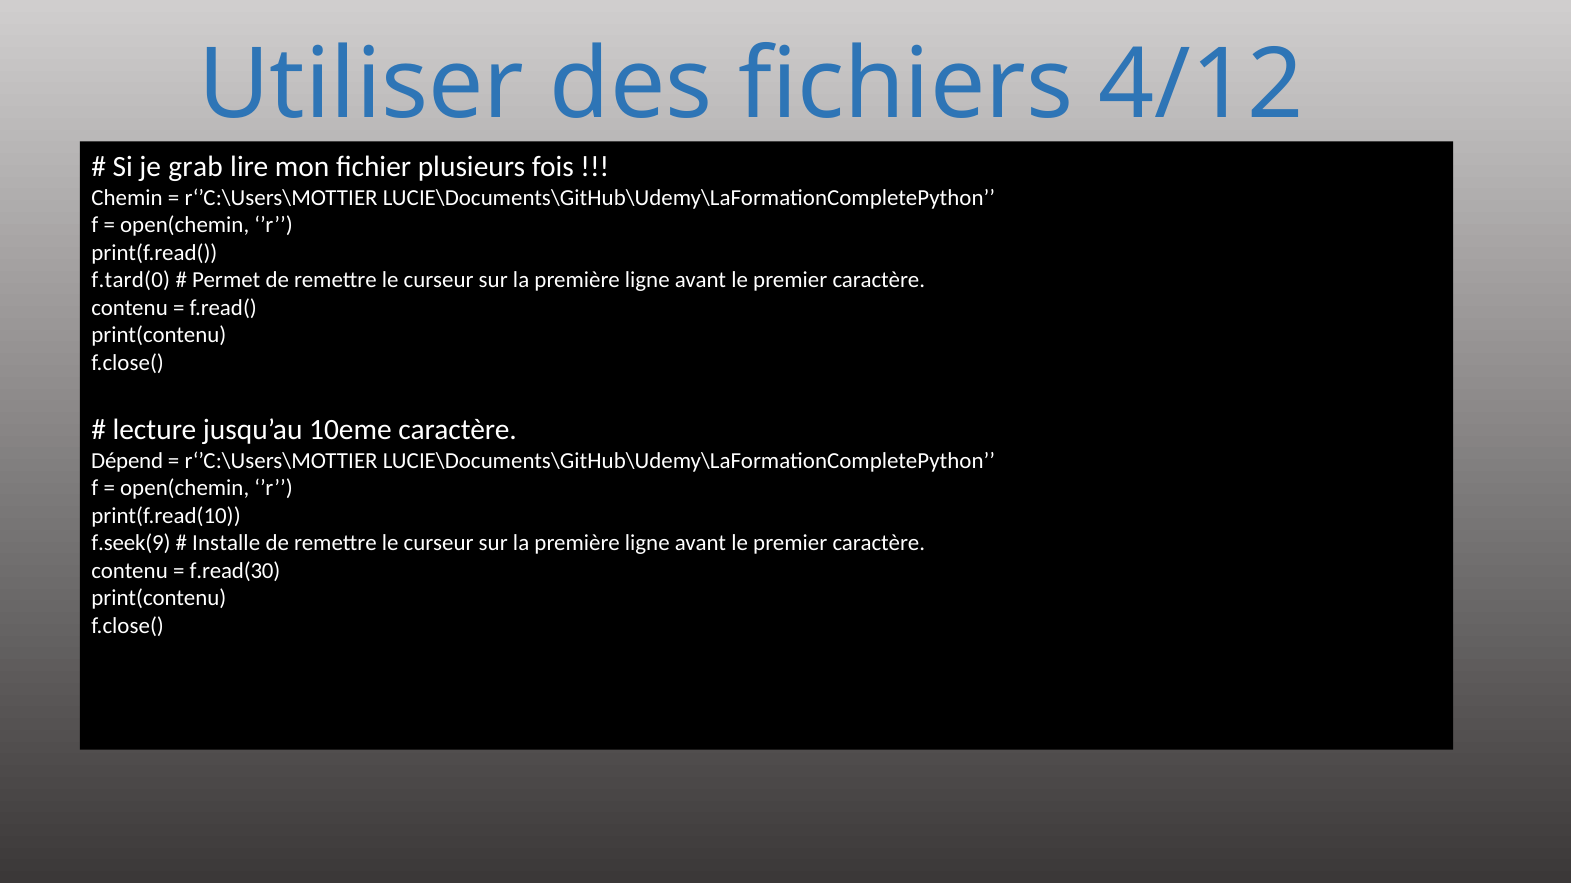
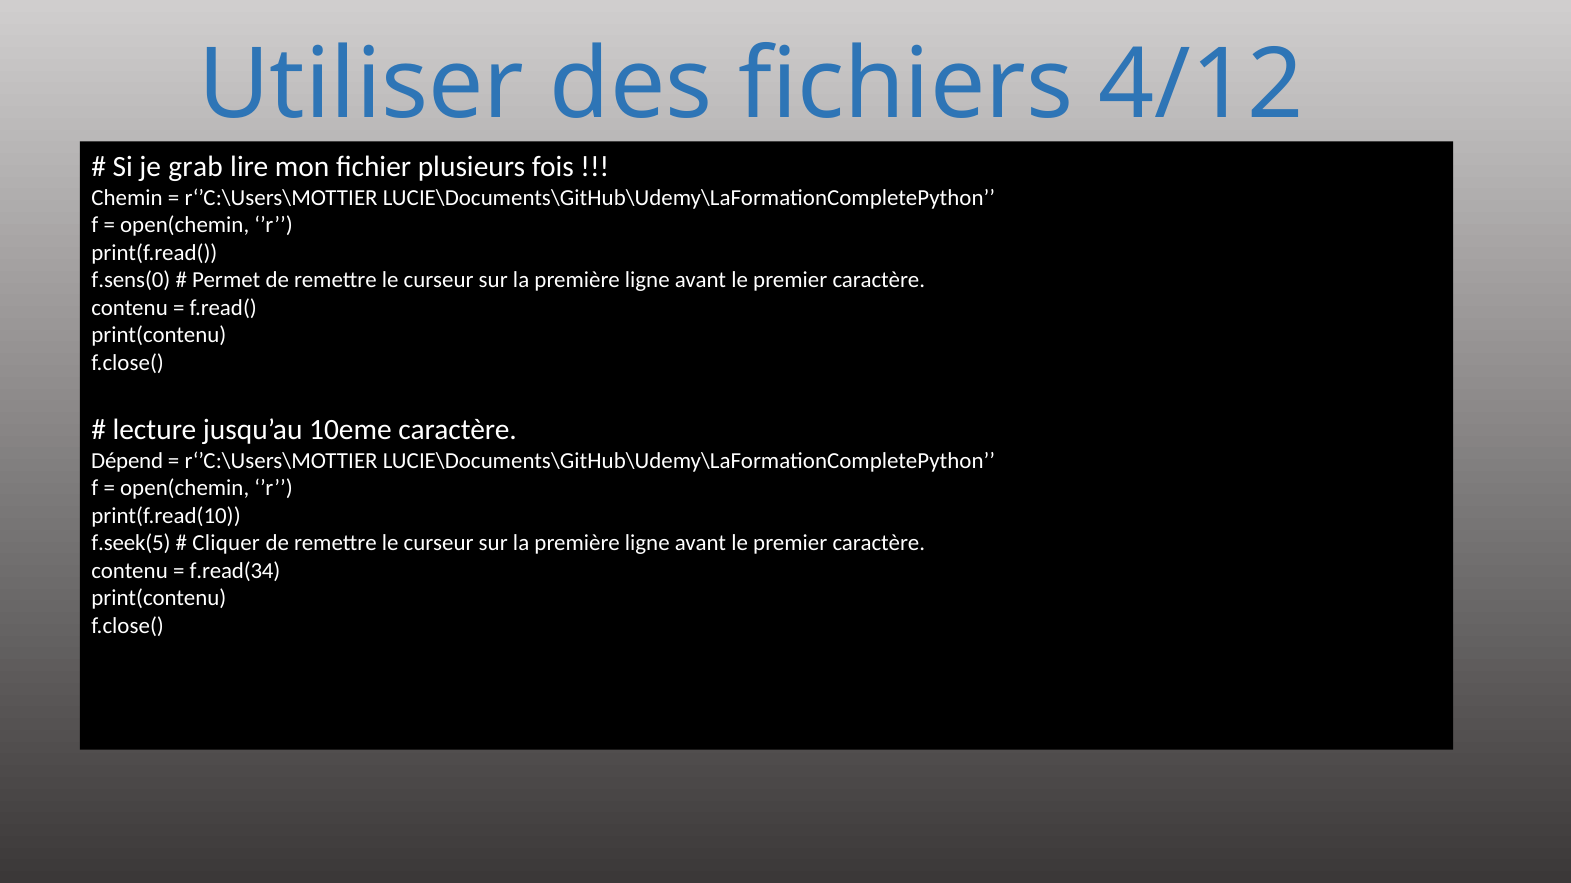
f.tard(0: f.tard(0 -> f.sens(0 (131, 280)
f.seek(9: f.seek(9 -> f.seek(5 (131, 544)
Installe: Installe -> Cliquer (226, 544)
f.read(30: f.read(30 -> f.read(34 (235, 571)
